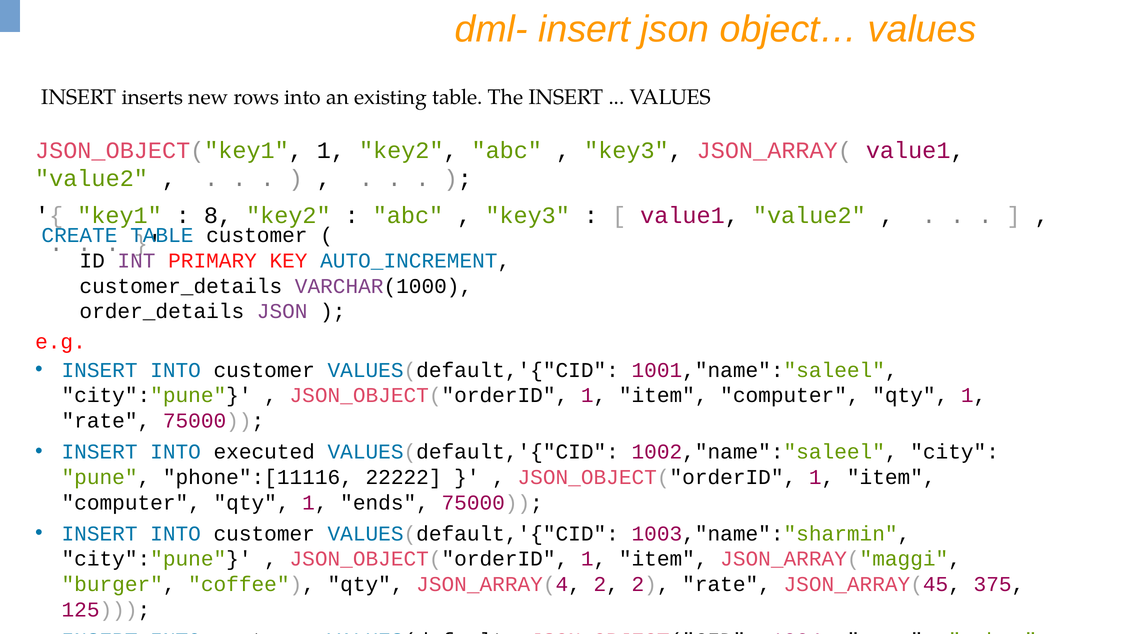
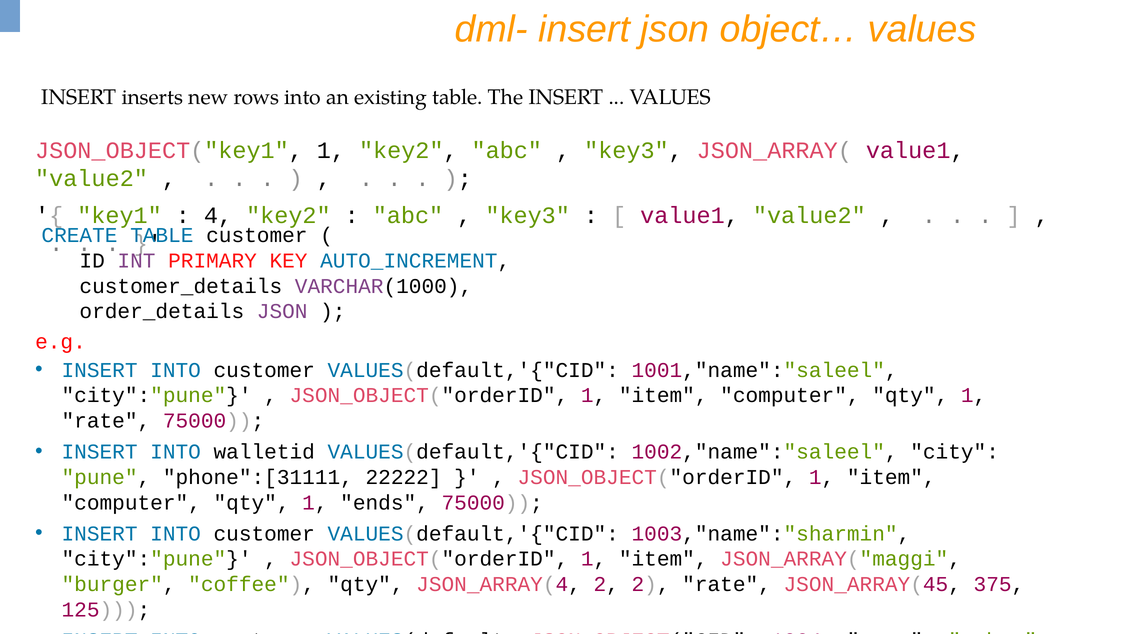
8: 8 -> 4 (218, 215)
executed: executed -> walletid (264, 451)
phone":[11116: phone":[11116 -> phone":[31111 (258, 477)
